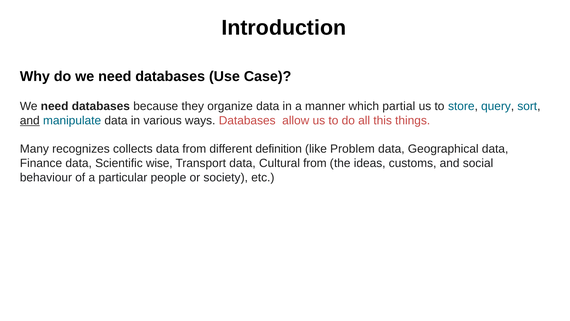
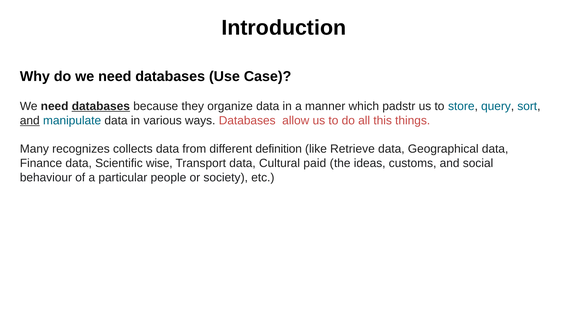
databases underline: none -> present (101, 106)
partial: partial -> padstr (399, 106)
Problem: Problem -> Retrieve (352, 149)
Cultural from: from -> paid (315, 163)
